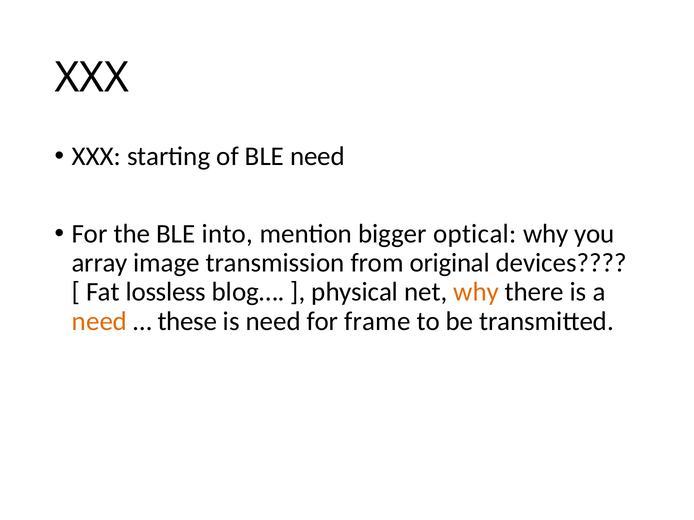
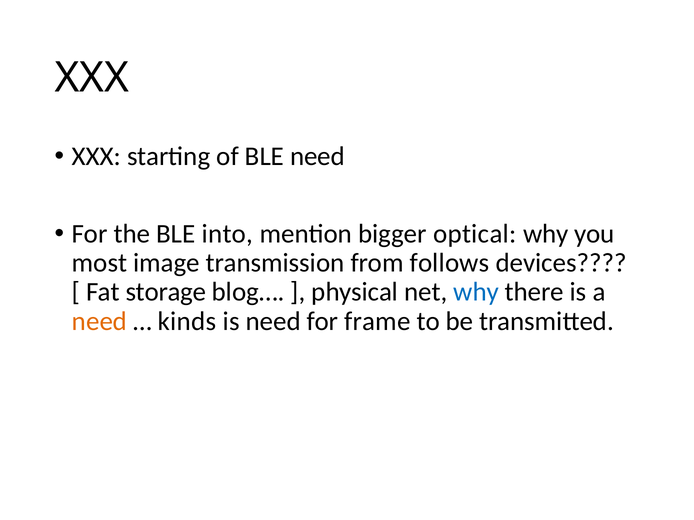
array: array -> most (100, 263)
original: original -> follows (450, 263)
lossless: lossless -> storage (166, 292)
why colour: orange -> blue (476, 292)
these: these -> kinds (187, 322)
